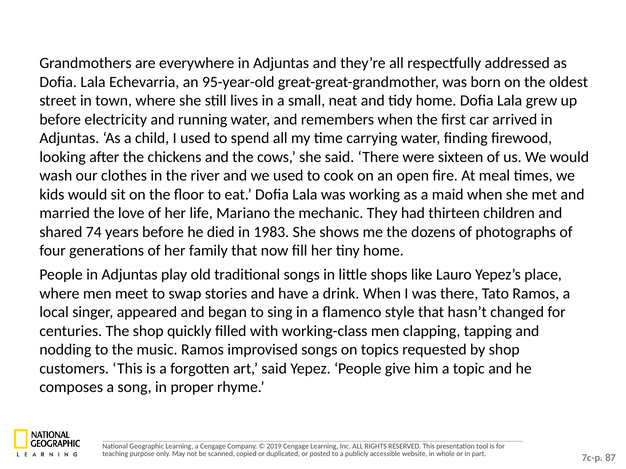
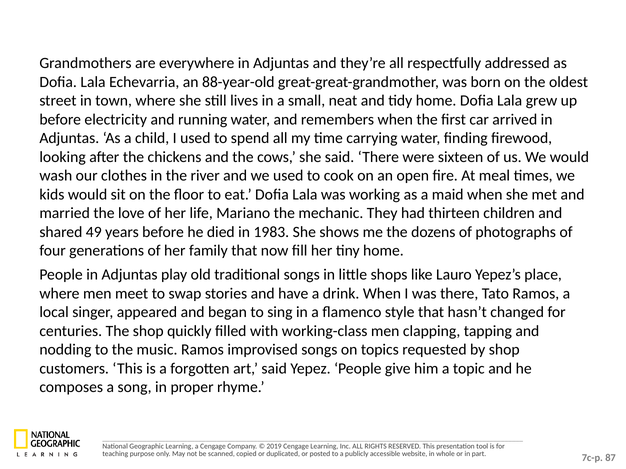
95-year-old: 95-year-old -> 88-year-old (238, 82)
74: 74 -> 49 (94, 232)
